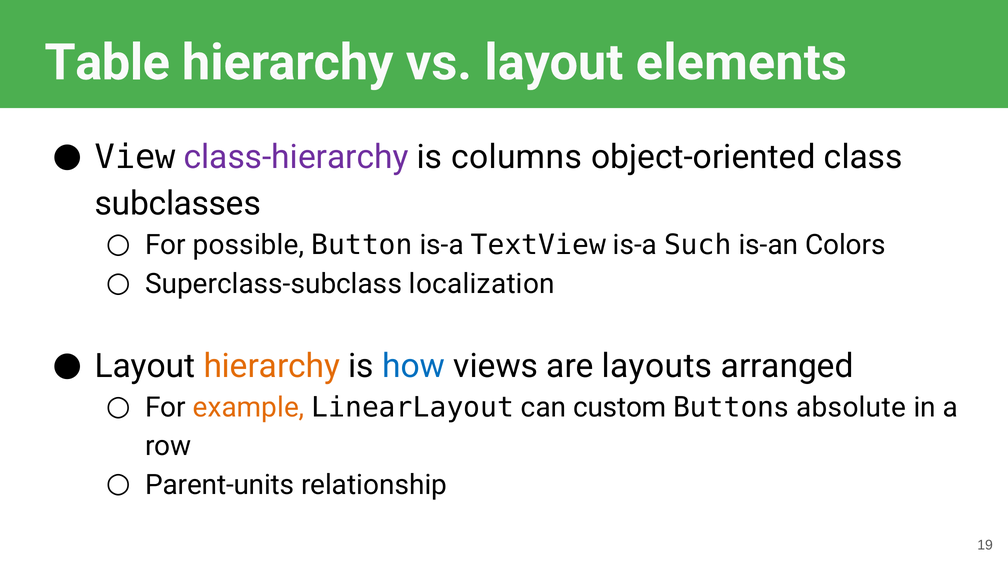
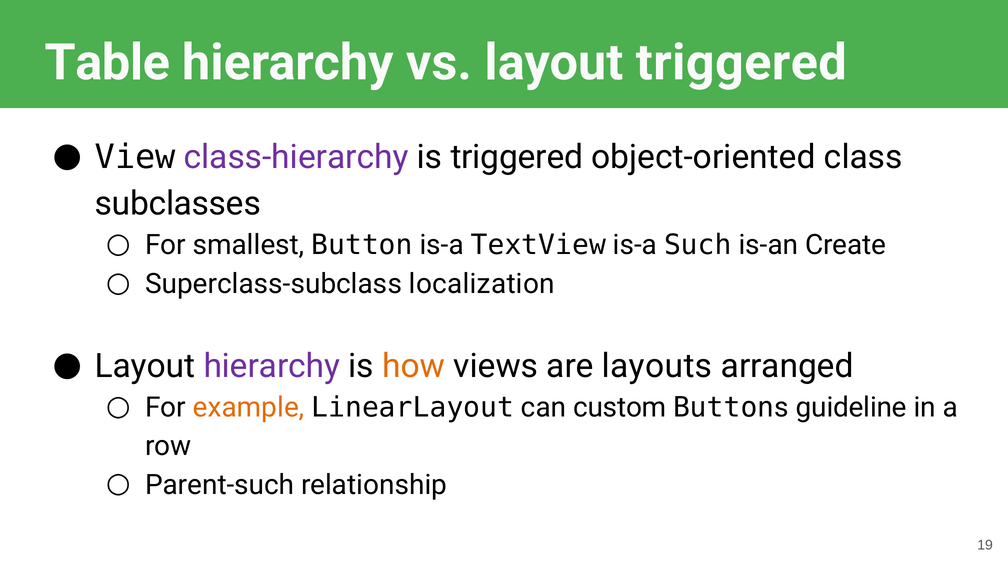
layout elements: elements -> triggered (741, 63)
is columns: columns -> triggered (517, 157)
possible: possible -> smallest (249, 245)
Colors: Colors -> Create (846, 245)
hierarchy colour: orange -> purple (272, 366)
how colour: blue -> orange (414, 366)
absolute: absolute -> guideline (851, 408)
Parent-units: Parent-units -> Parent-such (220, 485)
